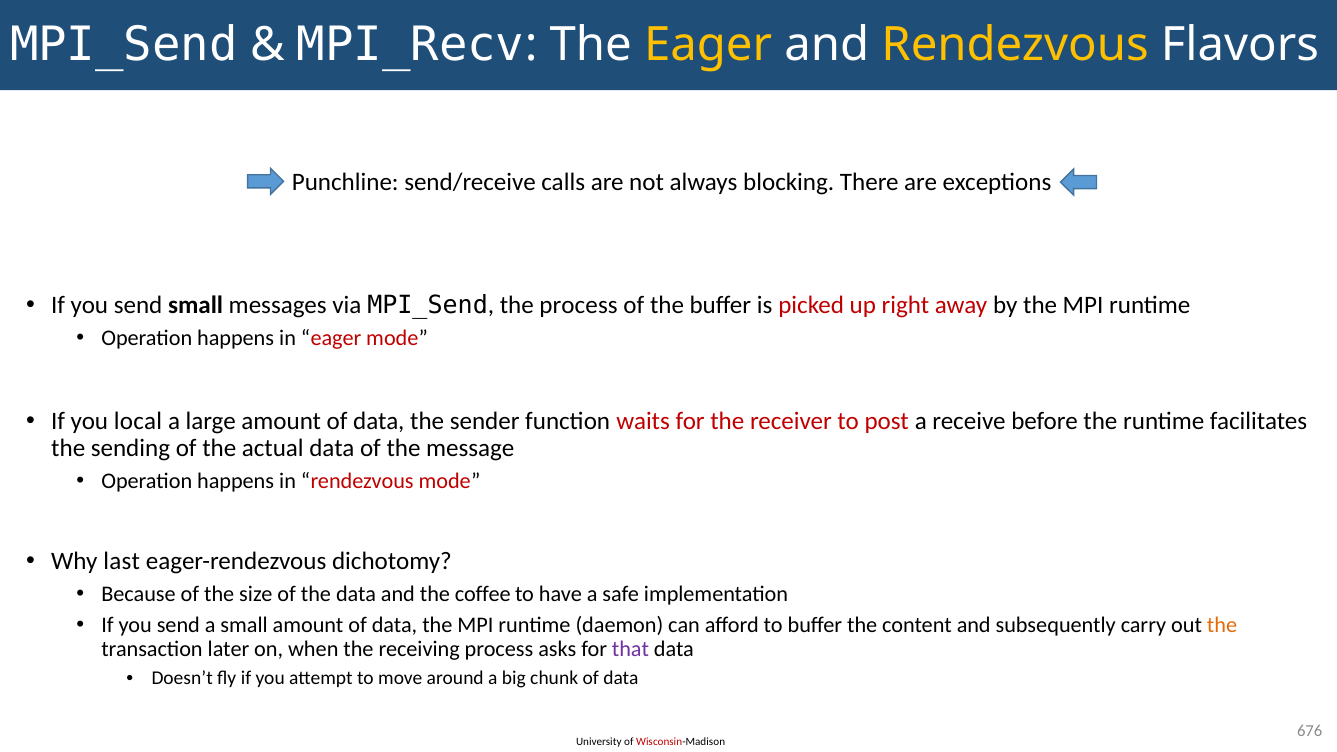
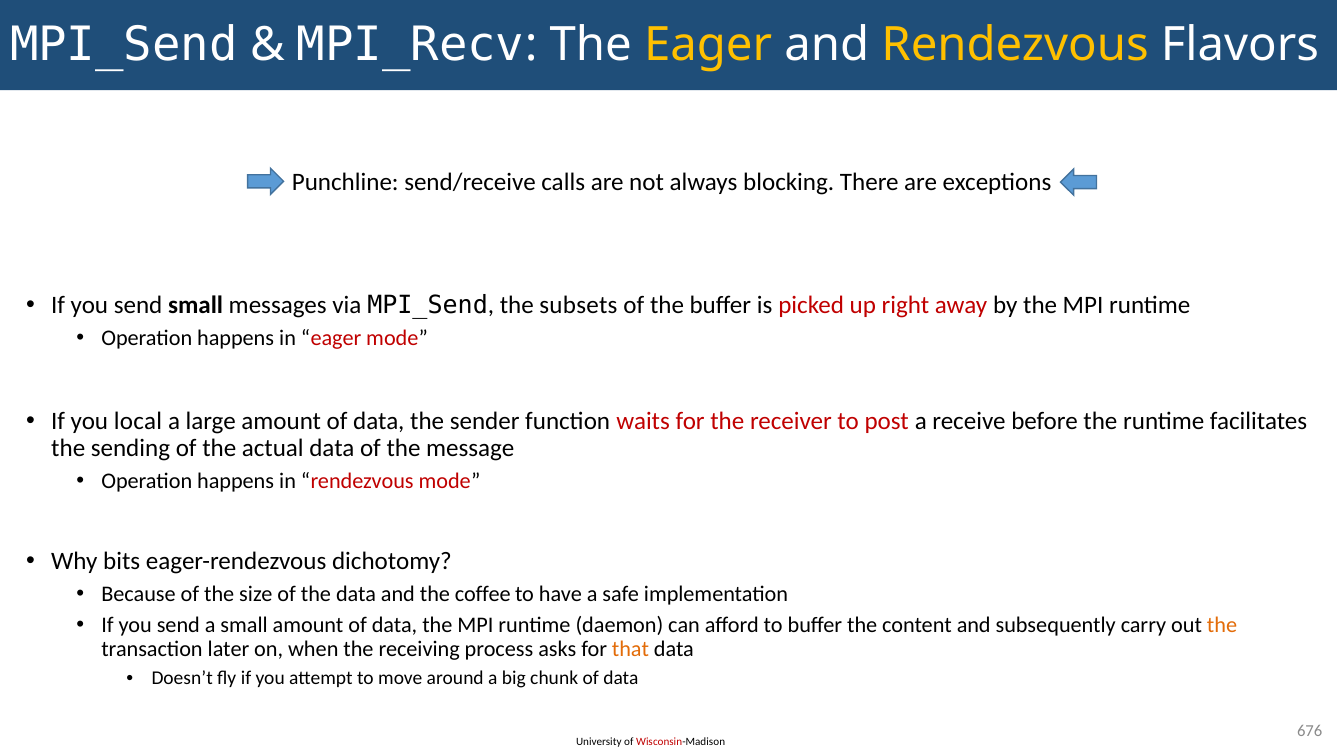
the process: process -> subsets (578, 305)
last: last -> bits (122, 561)
that colour: purple -> orange (630, 649)
